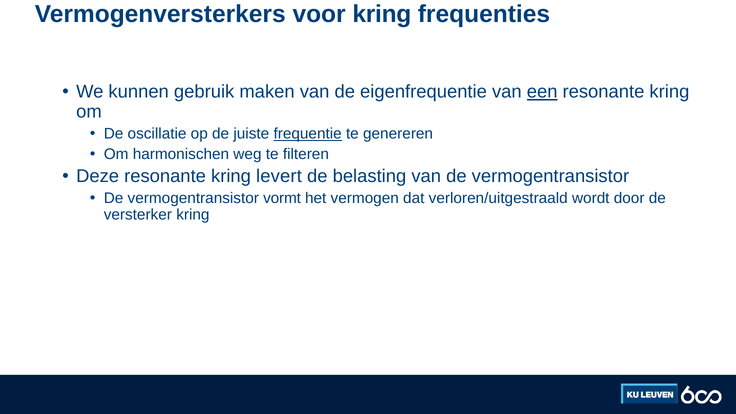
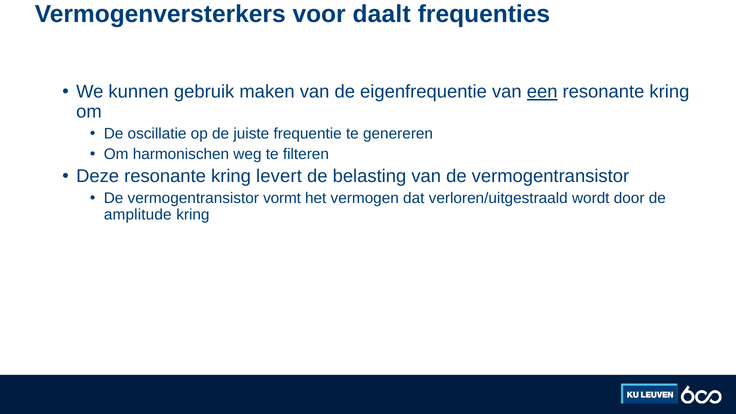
voor kring: kring -> daalt (382, 14)
frequentie underline: present -> none (308, 134)
versterker: versterker -> amplitude (138, 215)
